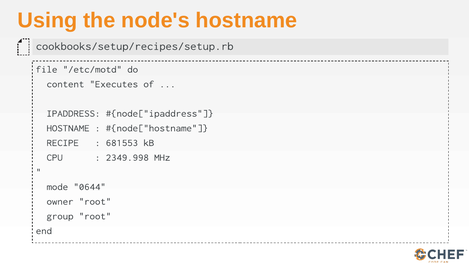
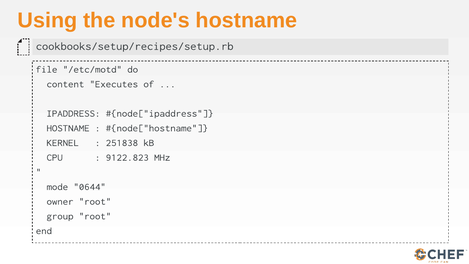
RECIPE: RECIPE -> KERNEL (63, 143)
681553: 681553 -> 251838 (122, 143)
2349.998: 2349.998 -> 9122.823 (127, 157)
